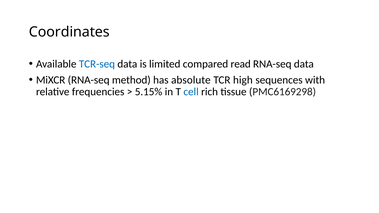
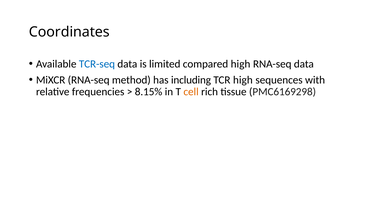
compared read: read -> high (241, 64)
absolute: absolute -> including (191, 80)
5.15%: 5.15% -> 8.15% (149, 92)
cell colour: blue -> orange (191, 92)
